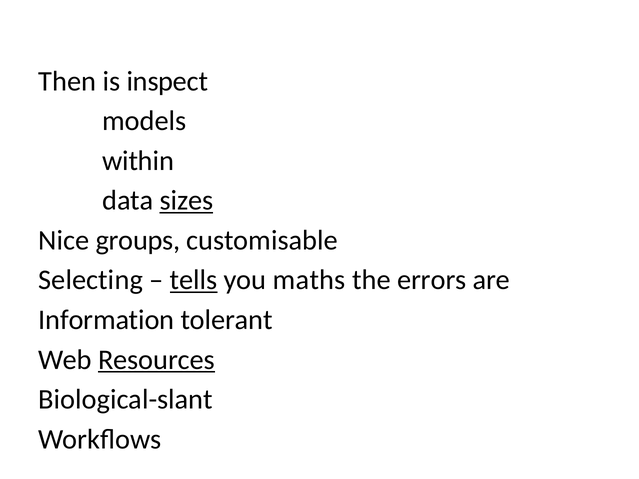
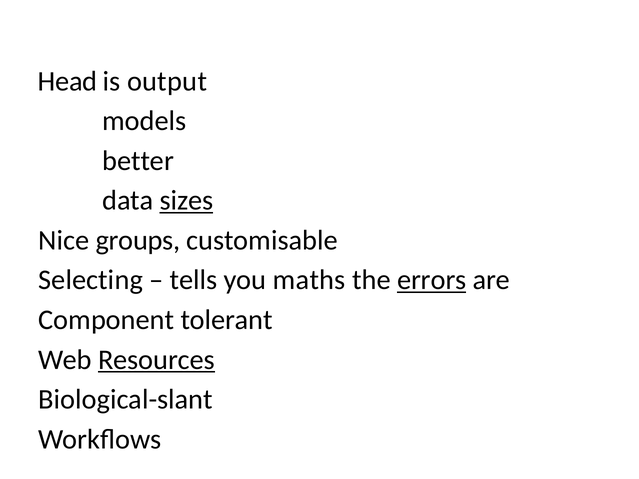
Then: Then -> Head (68, 81)
inspect: inspect -> output (167, 81)
within: within -> better (138, 161)
tells underline: present -> none (194, 280)
errors underline: none -> present (432, 280)
Information: Information -> Component (106, 320)
